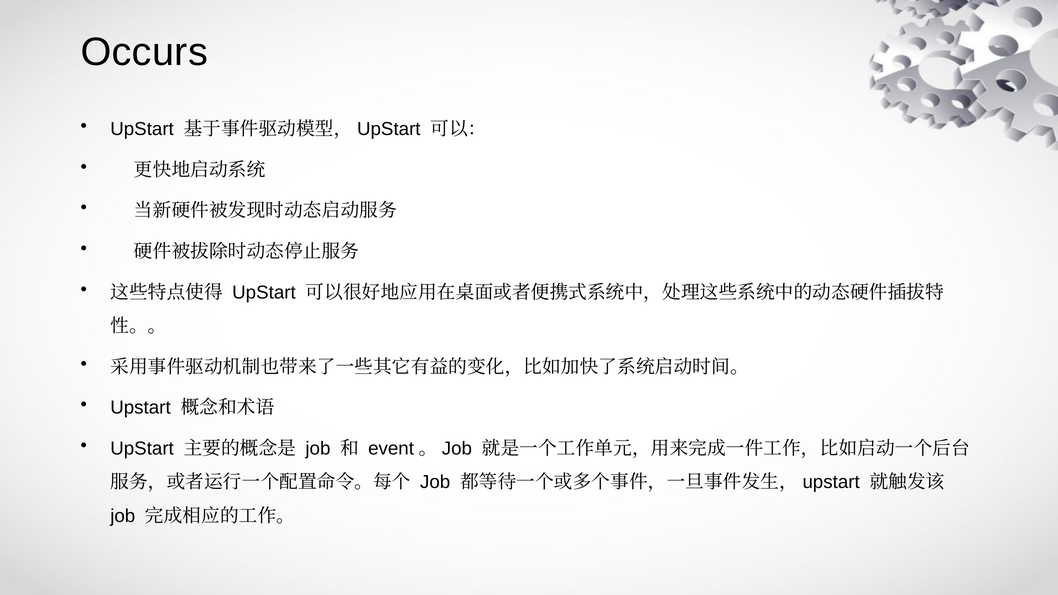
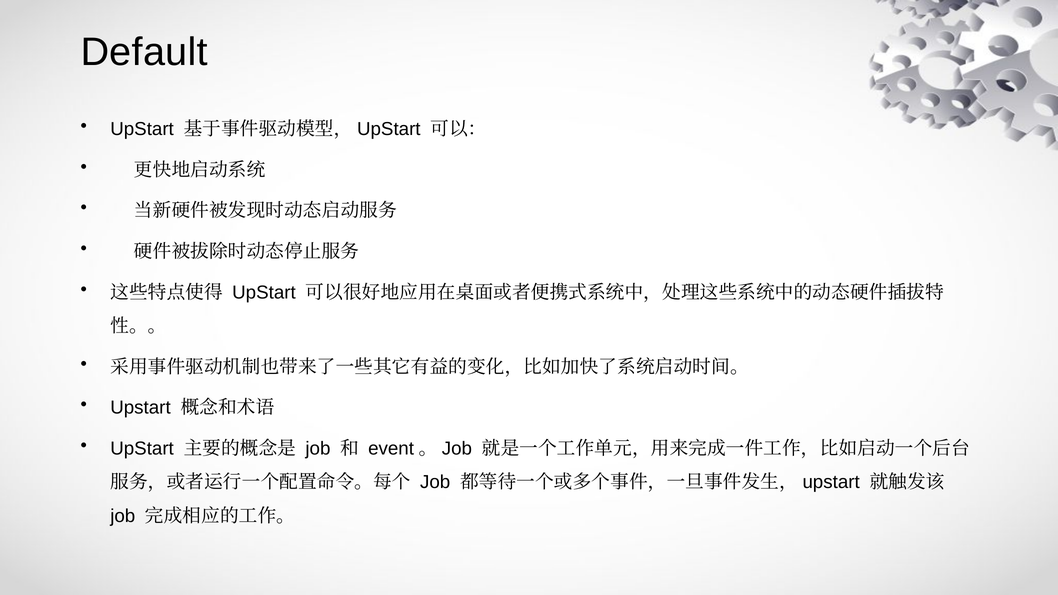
Occurs: Occurs -> Default (144, 52)
